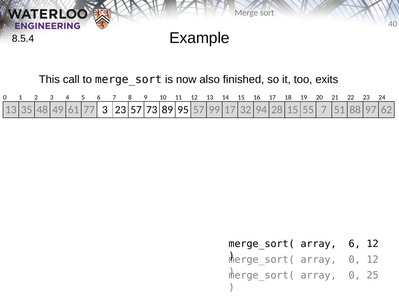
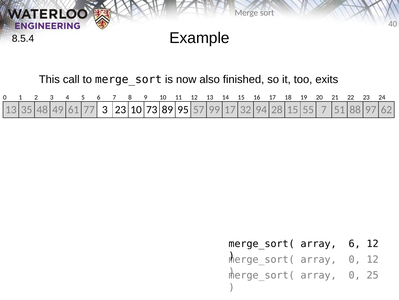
23 57: 57 -> 10 (136, 109)
